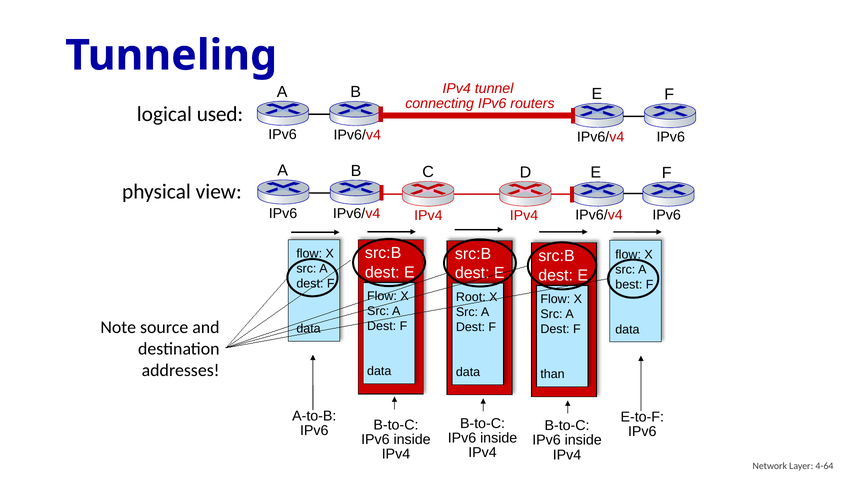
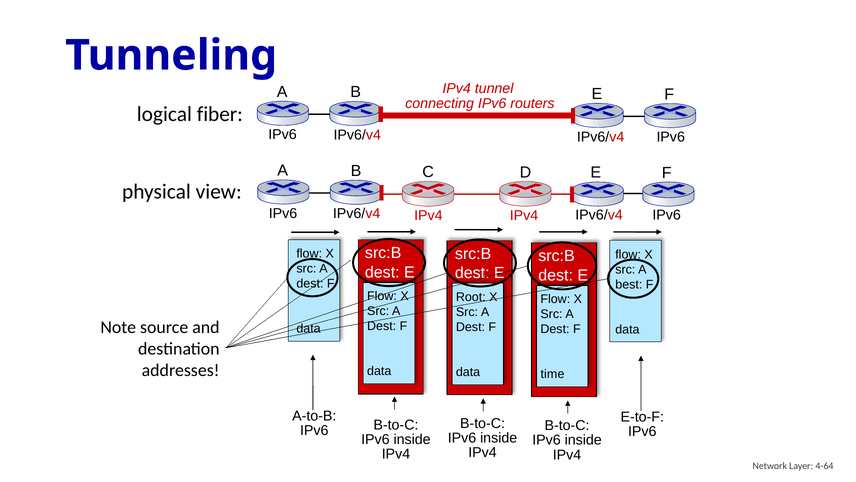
used: used -> fiber (220, 114)
than: than -> time (552, 374)
